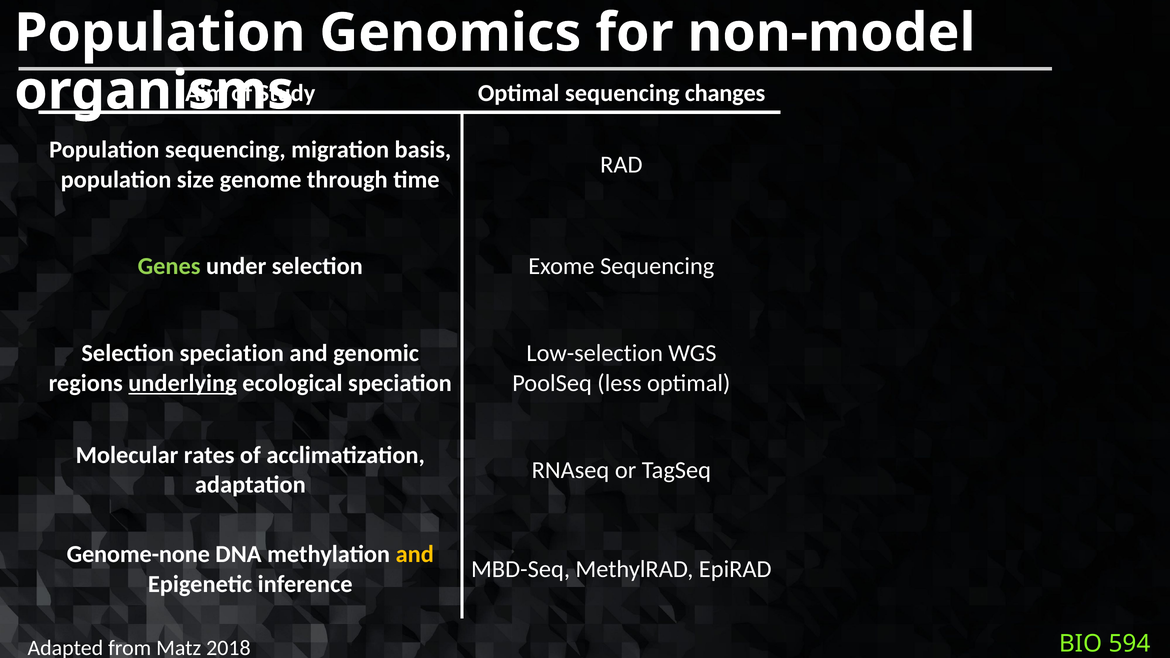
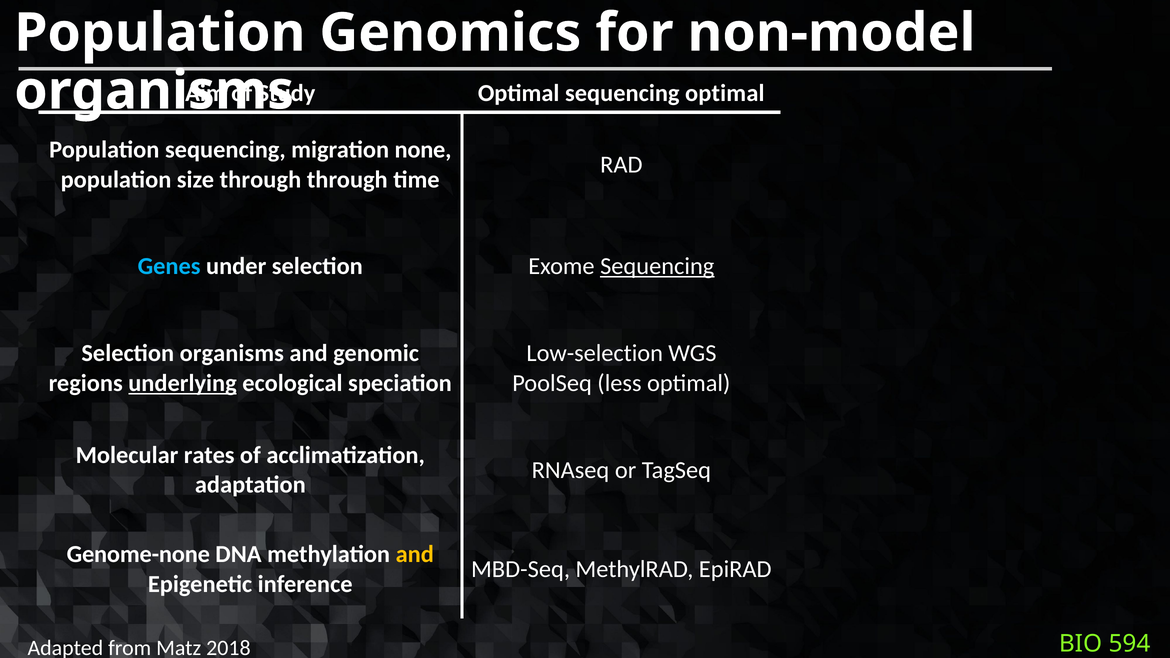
sequencing changes: changes -> optimal (725, 93)
basis: basis -> none (423, 150)
size genome: genome -> through (260, 180)
Genes colour: light green -> light blue (169, 266)
Sequencing underline: none -> present (657, 266)
Selection speciation: speciation -> organisms (232, 353)
